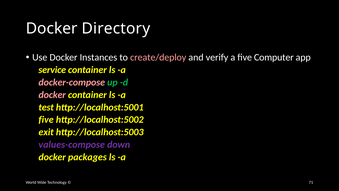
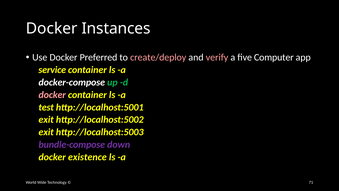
Directory: Directory -> Instances (116, 28)
Instances: Instances -> Preferred (99, 57)
verify colour: white -> pink (217, 57)
docker-compose colour: pink -> white (72, 82)
five: five -> exit (46, 120)
values-compose: values-compose -> bundle-compose (72, 144)
packages: packages -> existence (87, 157)
